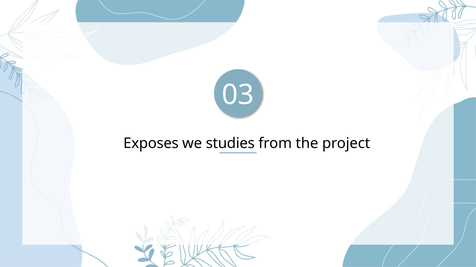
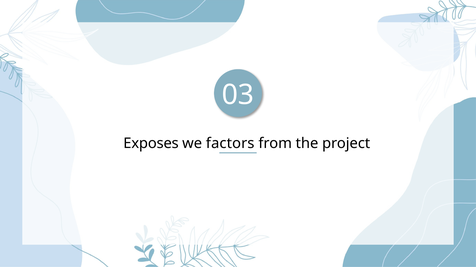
studies: studies -> factors (230, 144)
